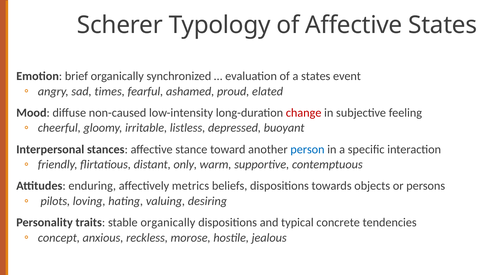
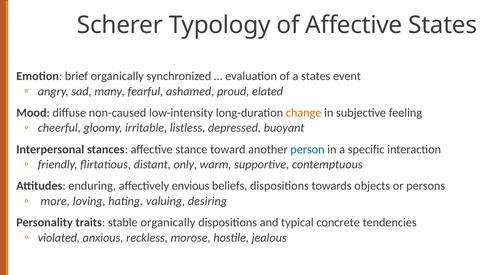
times: times -> many (110, 91)
change colour: red -> orange (304, 113)
metrics: metrics -> envious (191, 186)
pilots: pilots -> more (55, 201)
concept: concept -> violated (59, 237)
